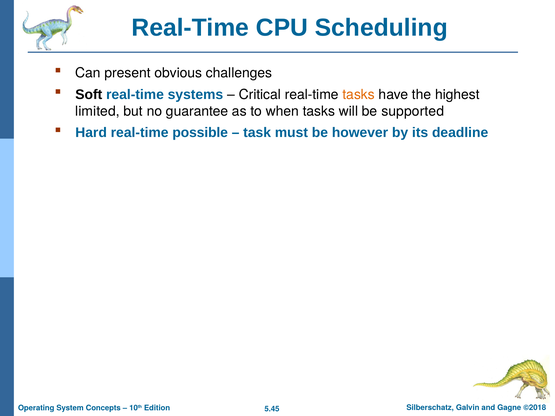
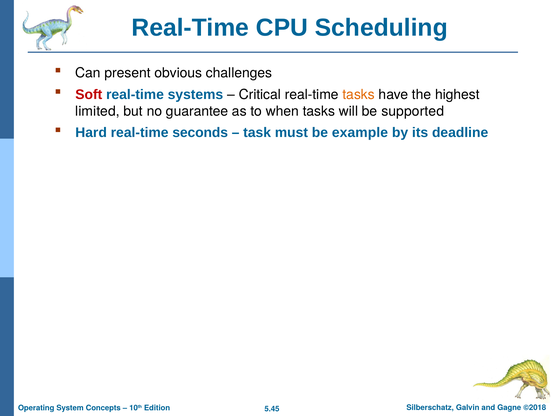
Soft colour: black -> red (89, 95)
possible: possible -> seconds (200, 133)
however: however -> example (360, 133)
